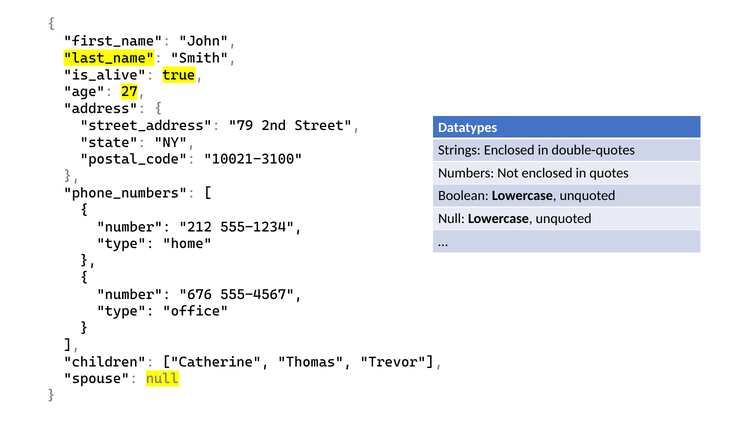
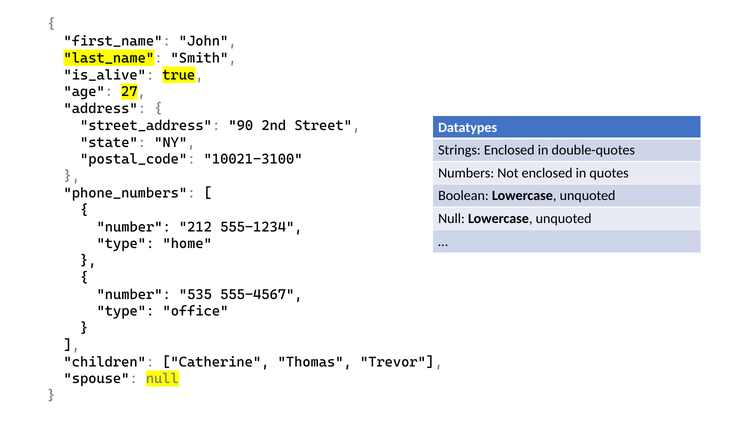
79: 79 -> 90 (241, 126)
676: 676 -> 535 (195, 295)
